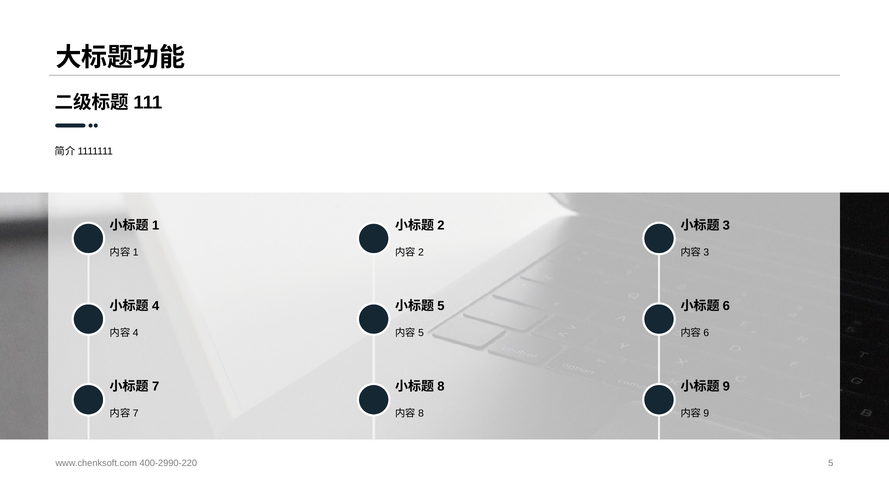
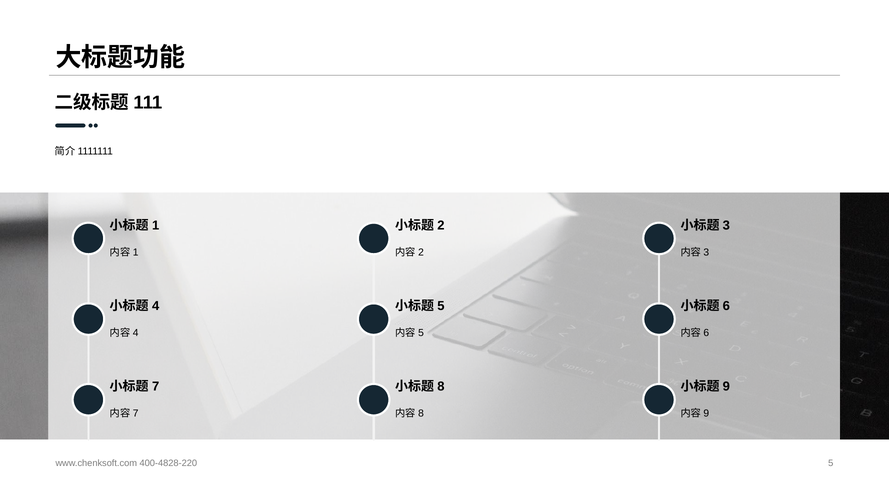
400-2990-220: 400-2990-220 -> 400-4828-220 (168, 463)
